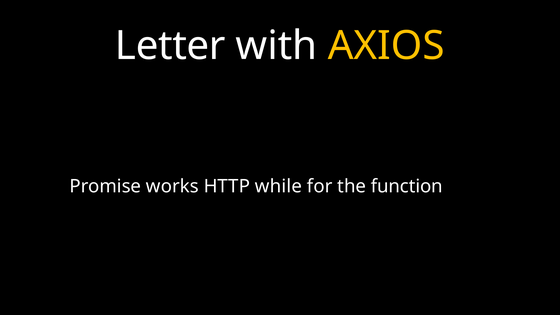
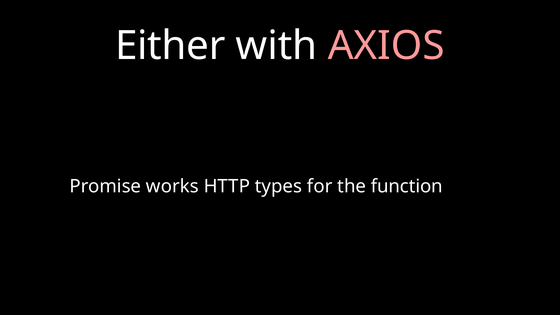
Letter: Letter -> Either (170, 46)
AXIOS colour: yellow -> pink (386, 46)
while: while -> types (278, 186)
